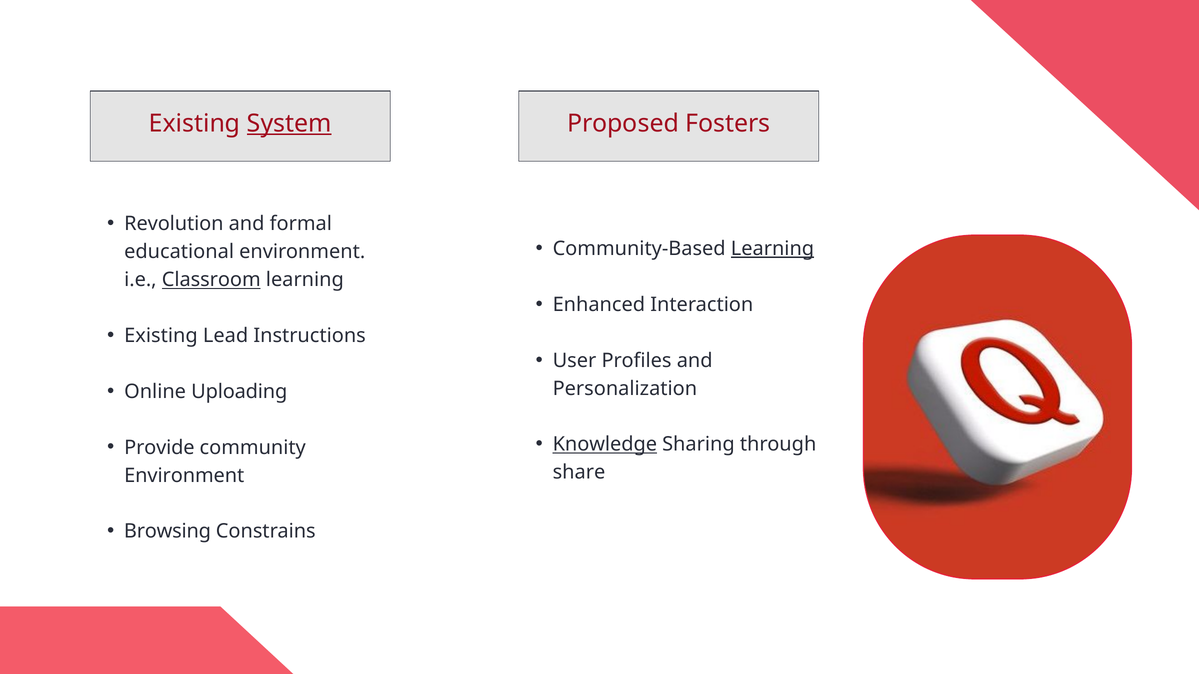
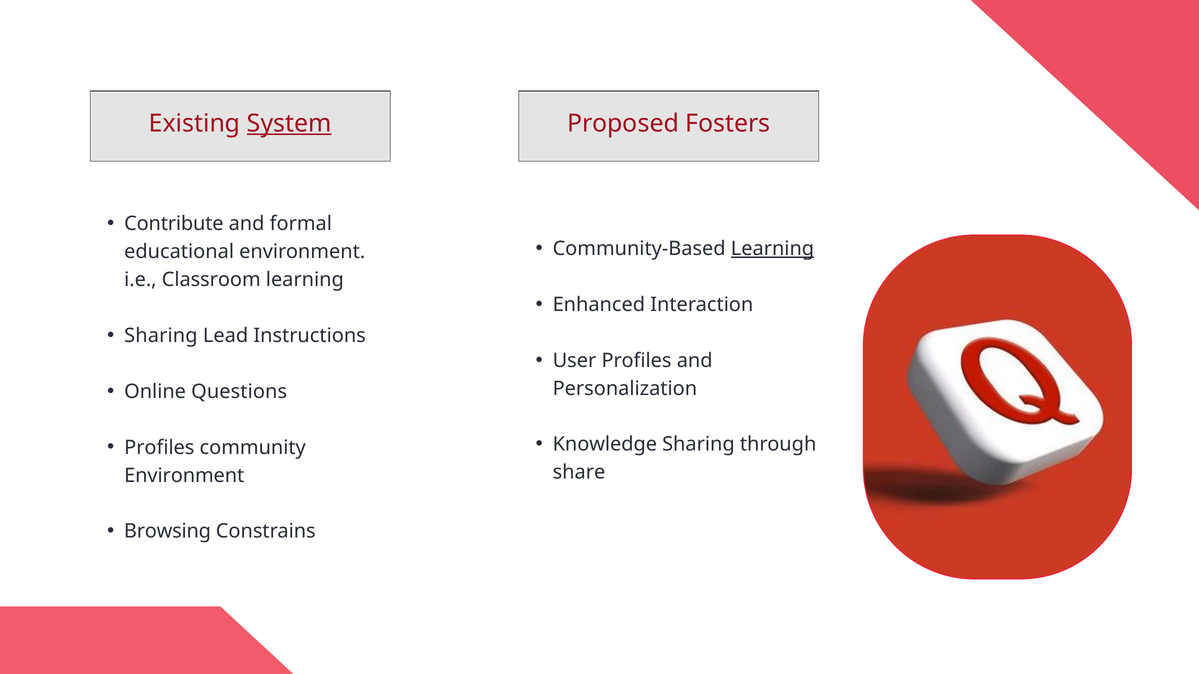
Revolution: Revolution -> Contribute (174, 224)
Classroom underline: present -> none (211, 280)
Existing: Existing -> Sharing (161, 336)
Uploading: Uploading -> Questions (239, 392)
Knowledge underline: present -> none (605, 445)
Provide: Provide -> Profiles (159, 448)
